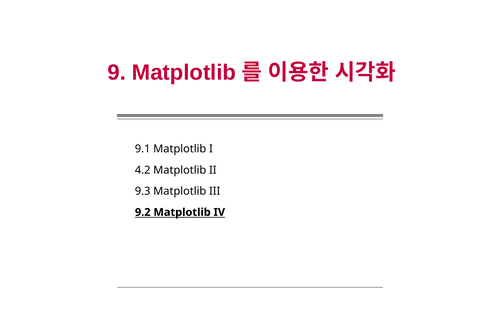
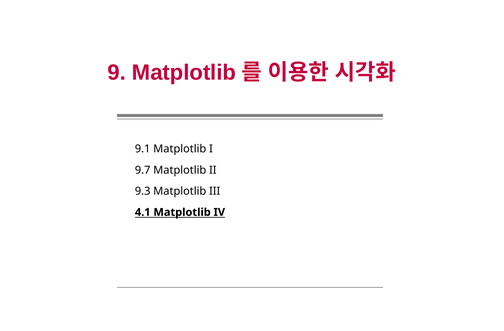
4.2: 4.2 -> 9.7 (143, 170)
9.2: 9.2 -> 4.1 (143, 212)
